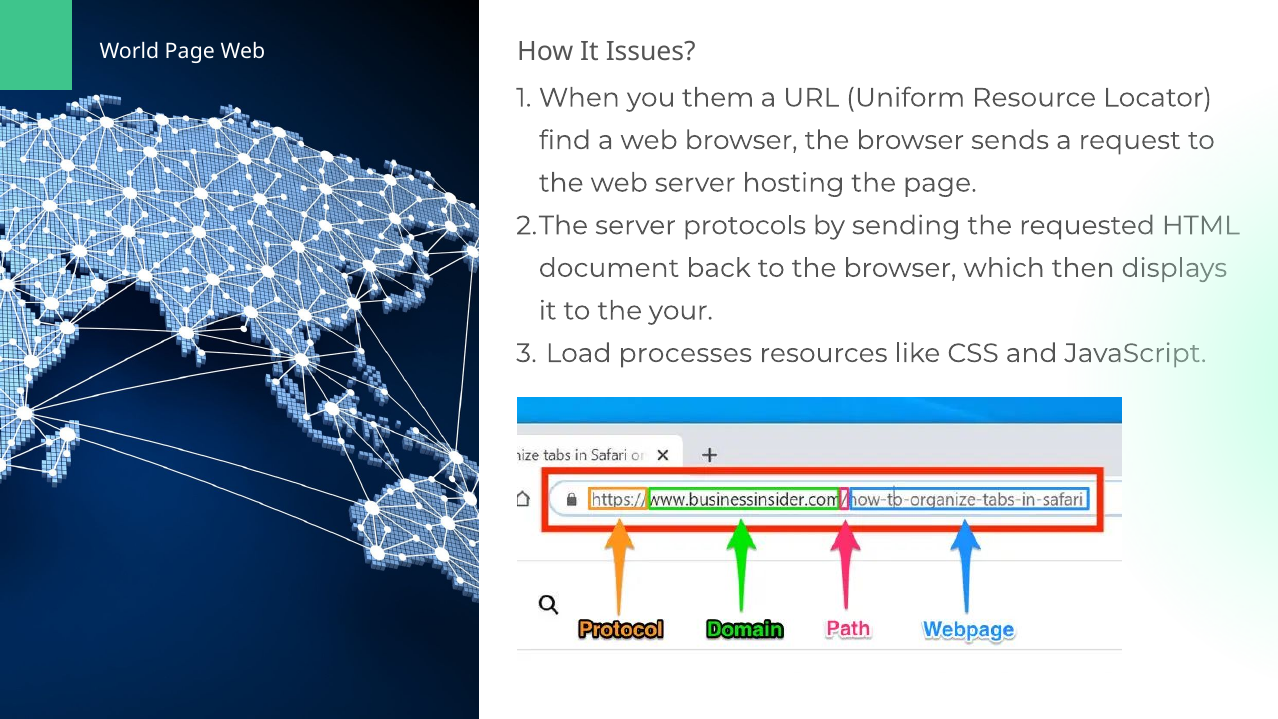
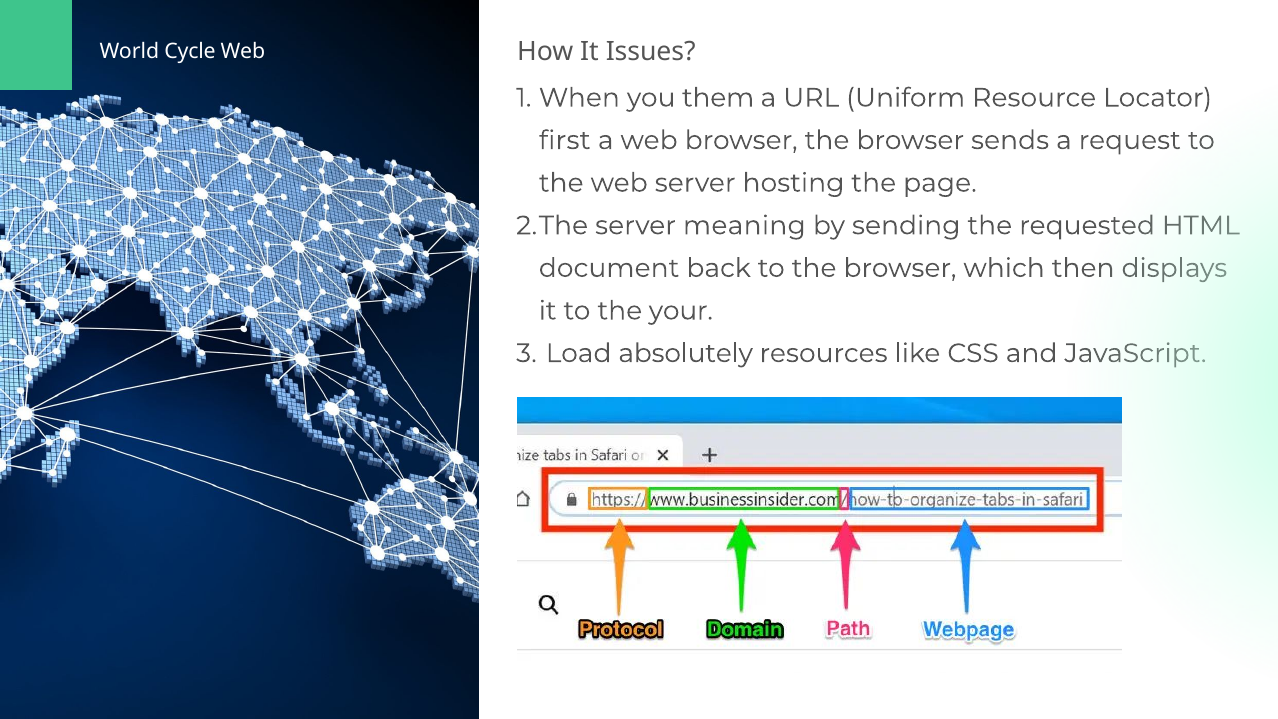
World Page: Page -> Cycle (190, 51)
find: find -> first (565, 140)
protocols: protocols -> meaning (744, 225)
processes: processes -> absolutely (686, 353)
